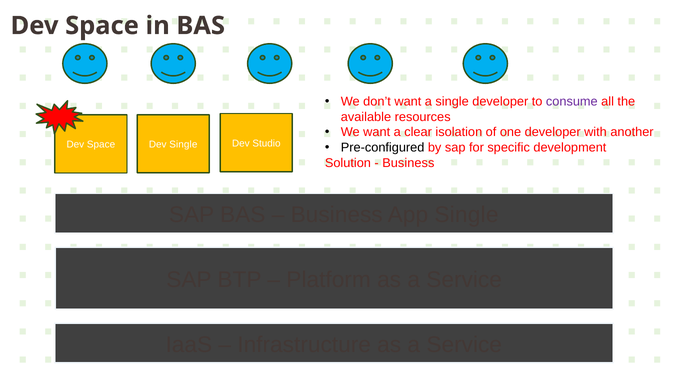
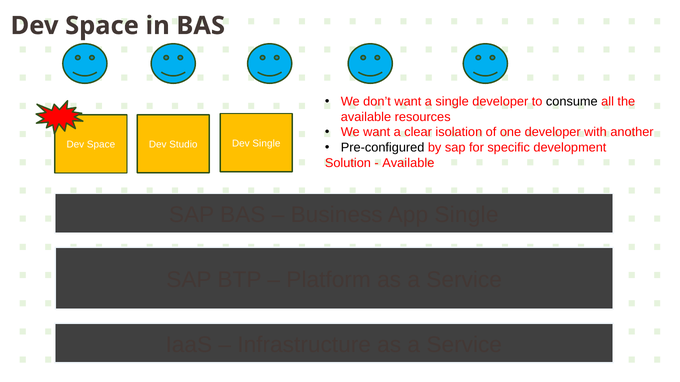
consume colour: purple -> black (572, 102)
Dev Single: Single -> Studio (183, 145)
Dev Studio: Studio -> Single (266, 143)
Business: Business -> Available (408, 163)
